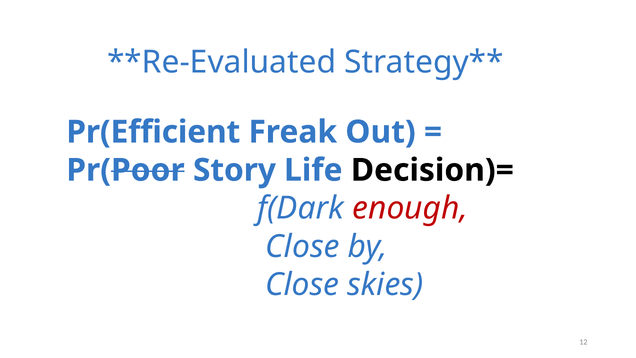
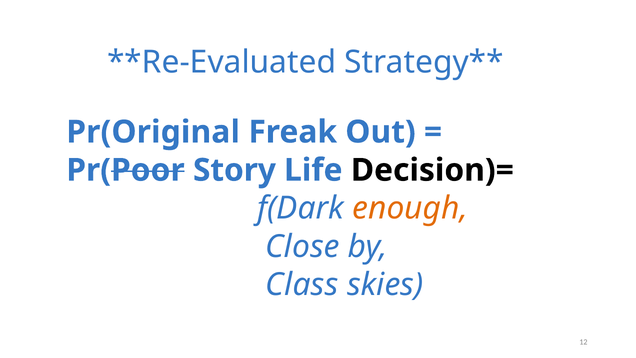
Pr(Efficient: Pr(Efficient -> Pr(Original (153, 132)
enough colour: red -> orange (410, 208)
Close: Close -> Class (302, 285)
